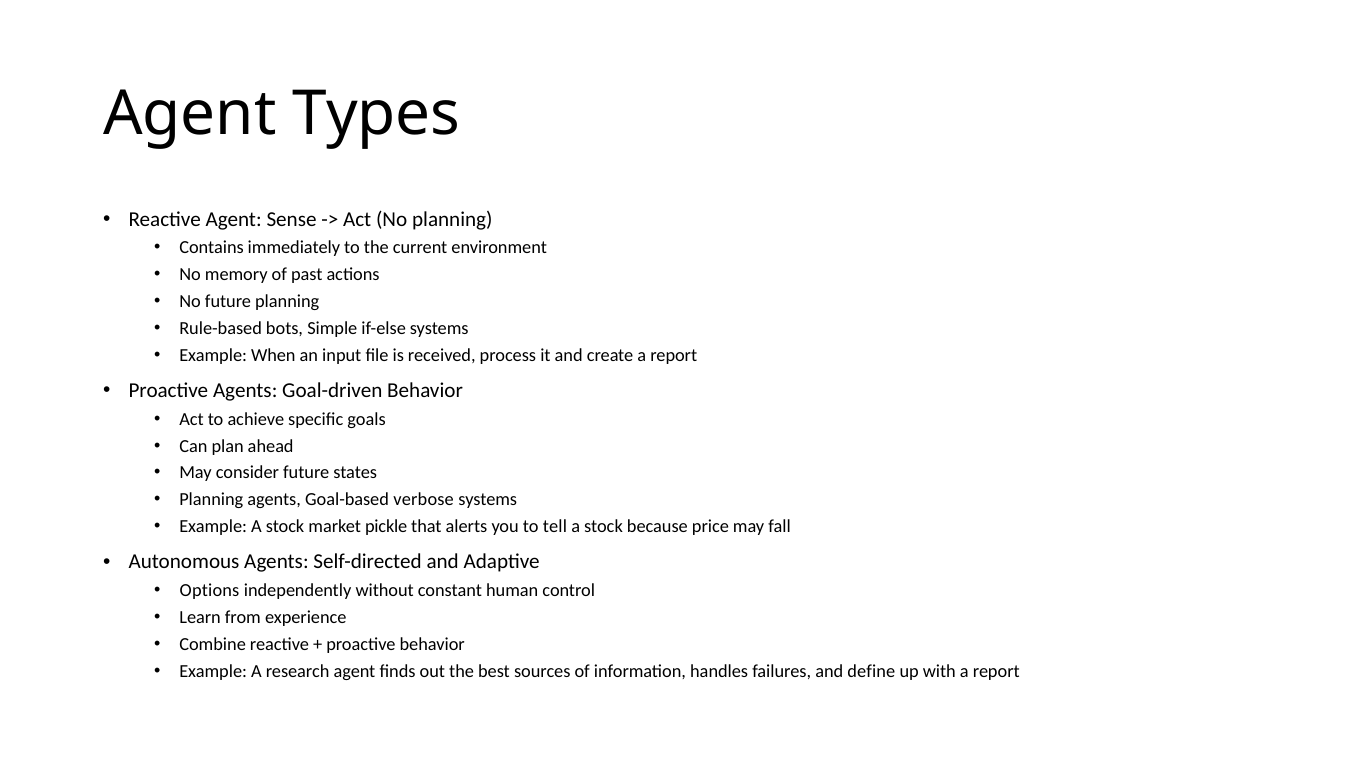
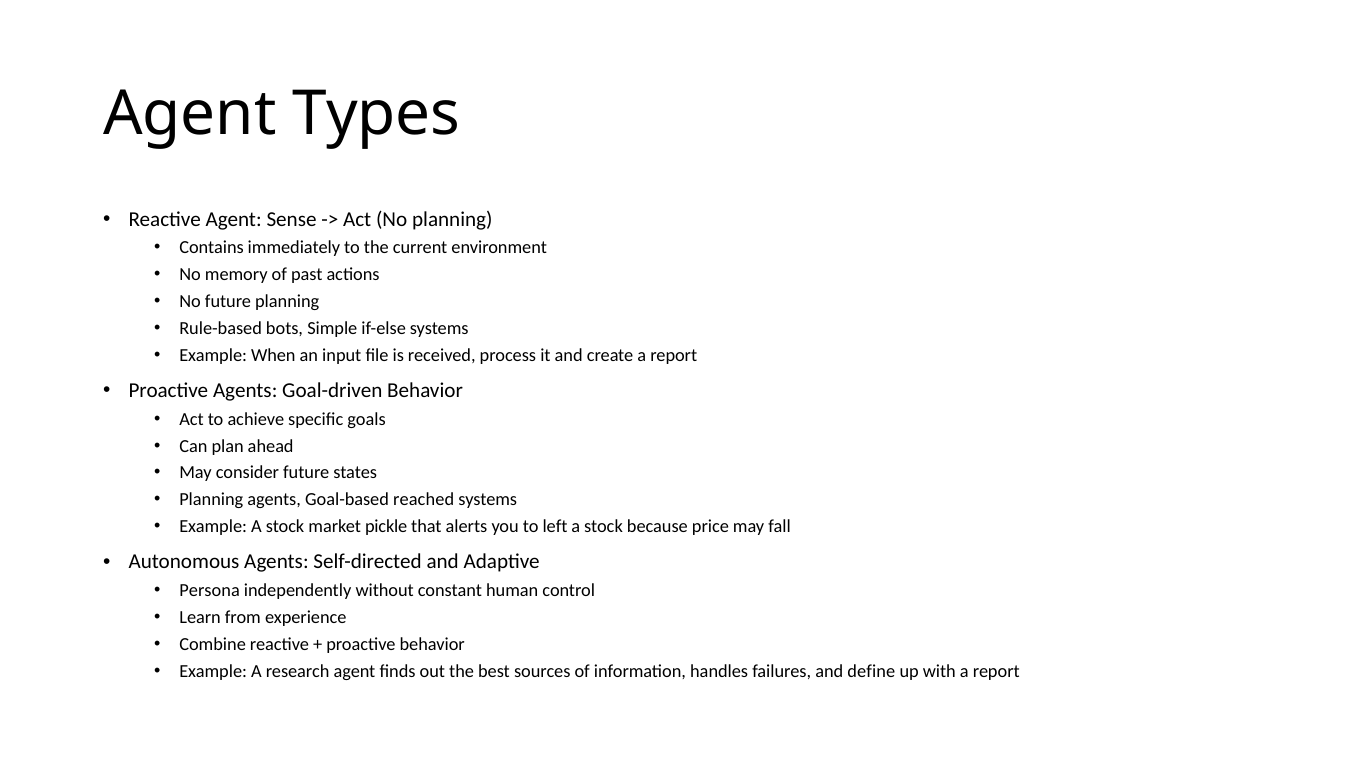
verbose: verbose -> reached (424, 499)
tell: tell -> left (555, 526)
Options: Options -> Persona (210, 590)
